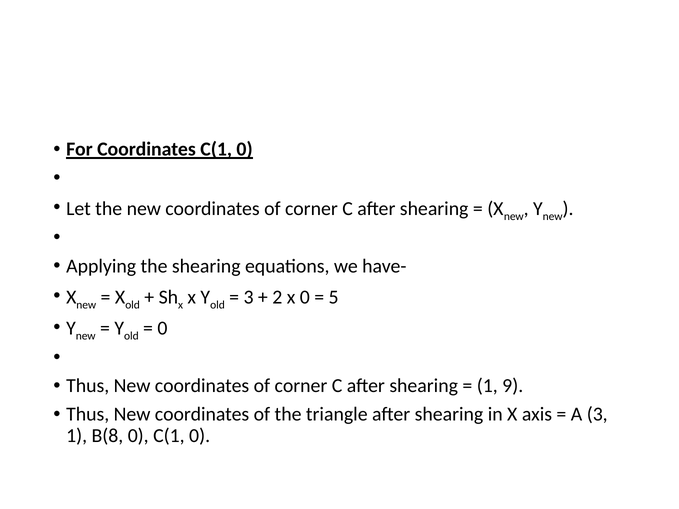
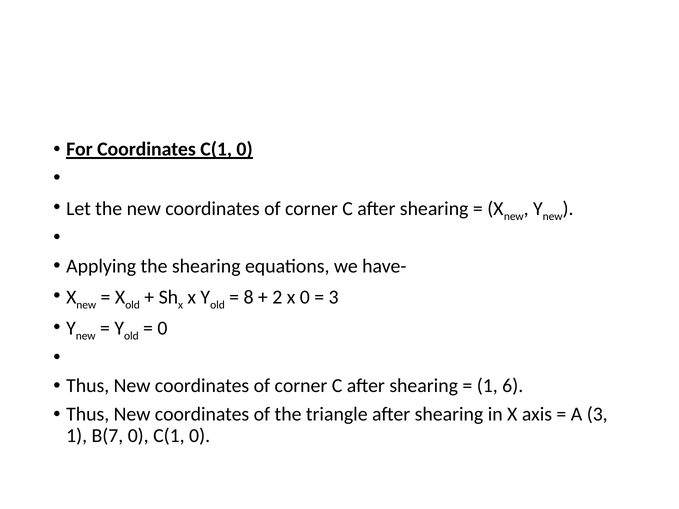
3: 3 -> 8 (249, 297)
5: 5 -> 3 (334, 297)
9: 9 -> 6 (513, 386)
B(8: B(8 -> B(7 (107, 436)
